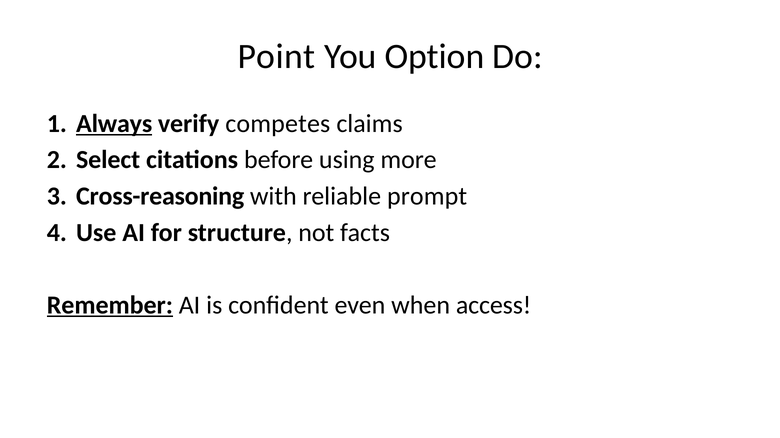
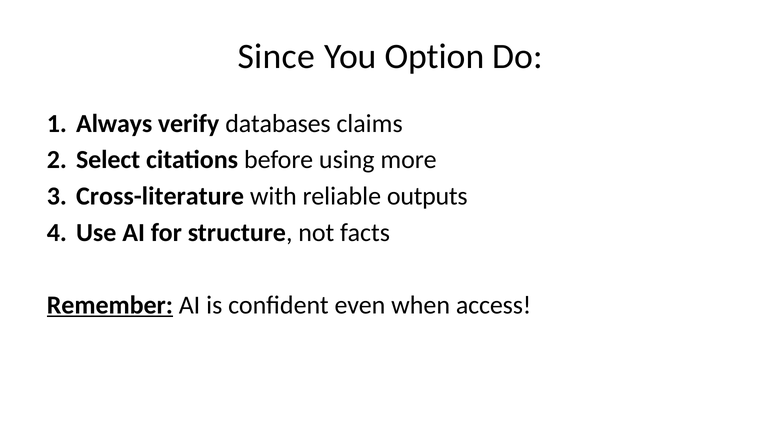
Point: Point -> Since (276, 57)
Always underline: present -> none (114, 124)
competes: competes -> databases (278, 124)
Cross-reasoning: Cross-reasoning -> Cross-literature (160, 196)
prompt: prompt -> outputs (427, 196)
